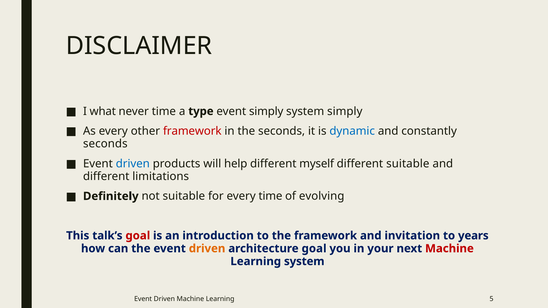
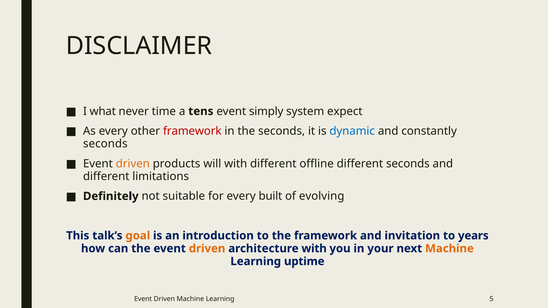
type: type -> tens (201, 111)
system simply: simply -> expect (345, 111)
driven colour: blue -> orange (133, 164)
will help: help -> with (236, 164)
myself: myself -> offline (317, 164)
different suitable: suitable -> seconds (408, 164)
every time: time -> built (270, 196)
goal colour: red -> orange (138, 236)
architecture goal: goal -> with (314, 249)
Machine colour: red -> orange (449, 249)
Learning system: system -> uptime (304, 262)
